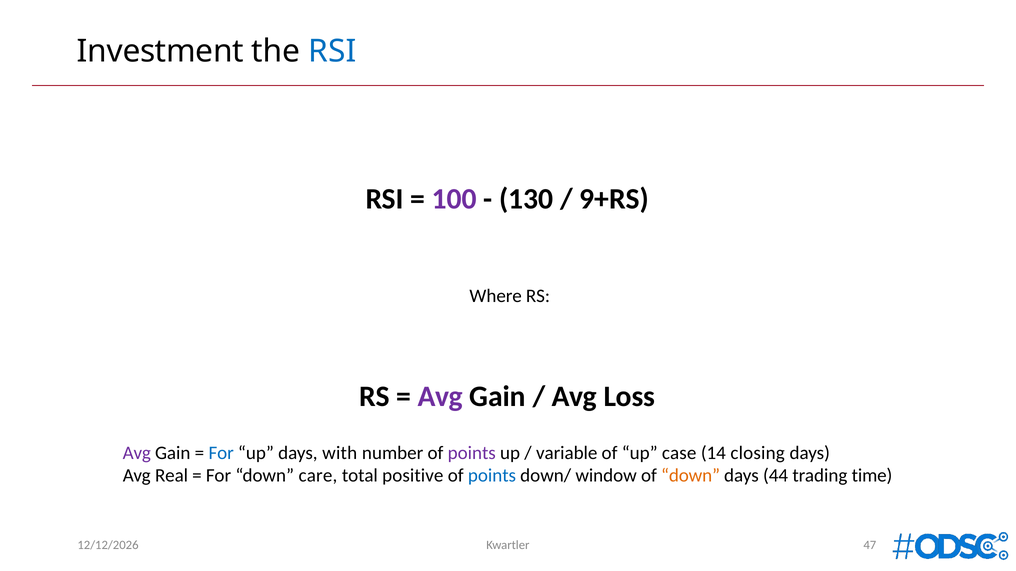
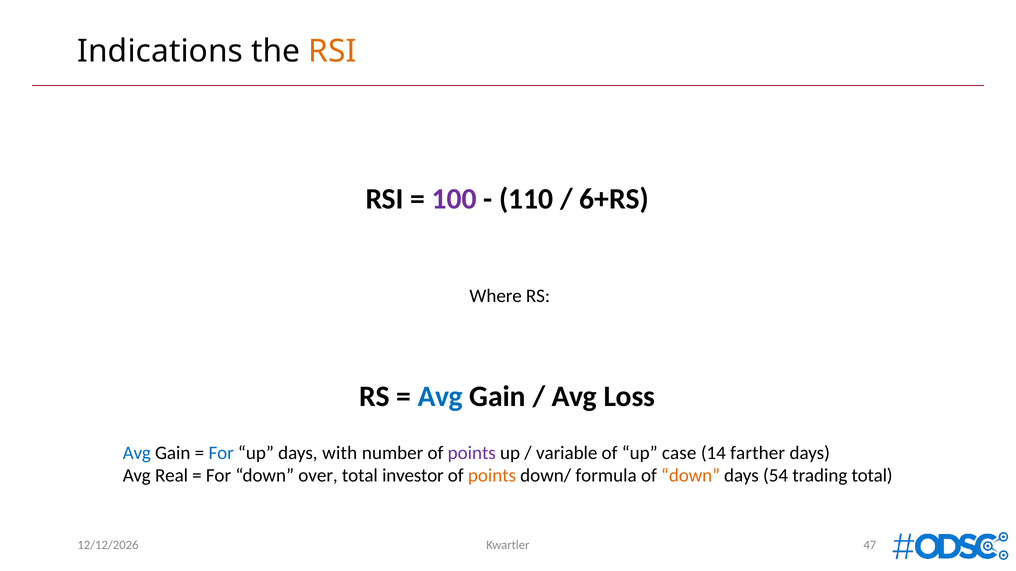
Investment: Investment -> Indications (160, 51)
RSI colour: blue -> orange (332, 51)
130: 130 -> 110 (526, 199)
9+RS: 9+RS -> 6+RS (614, 199)
Avg colour: purple -> blue (440, 397)
Avg colour: purple -> blue (137, 453)
closing: closing -> farther (758, 453)
care: care -> over (318, 476)
positive: positive -> investor (413, 476)
points colour: blue -> orange (492, 476)
window: window -> formula (606, 476)
44: 44 -> 54 (776, 476)
trading time: time -> total (872, 476)
